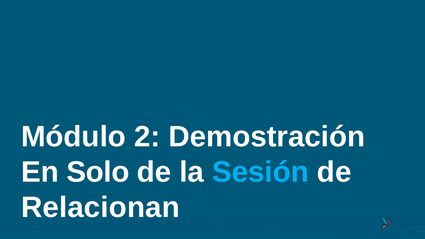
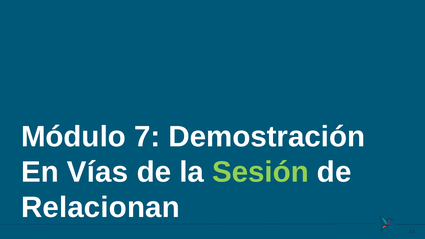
2: 2 -> 7 (147, 137)
Solo: Solo -> Vías (98, 172)
Sesión colour: light blue -> light green (260, 172)
